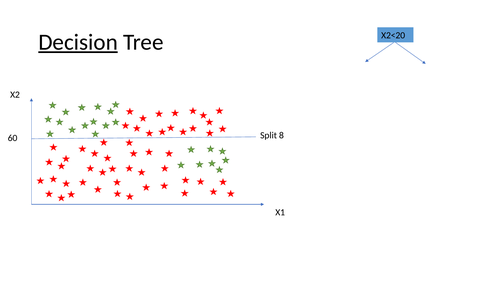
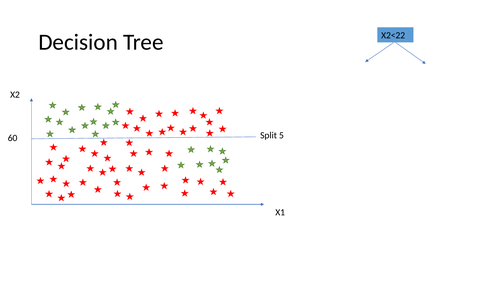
X2<20: X2<20 -> X2<22 (393, 36)
Decision underline: present -> none (78, 42)
8: 8 -> 5 (281, 136)
